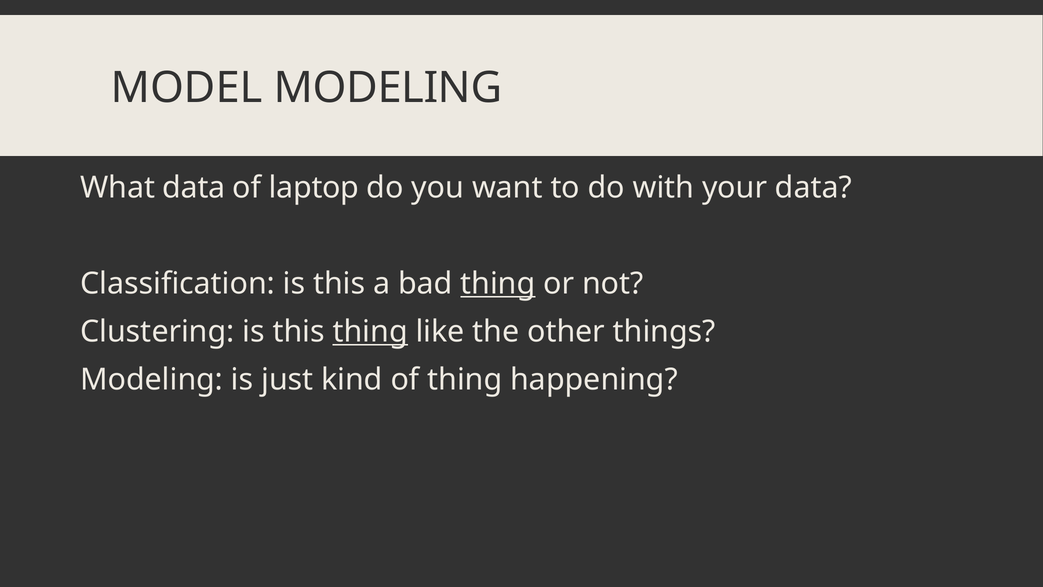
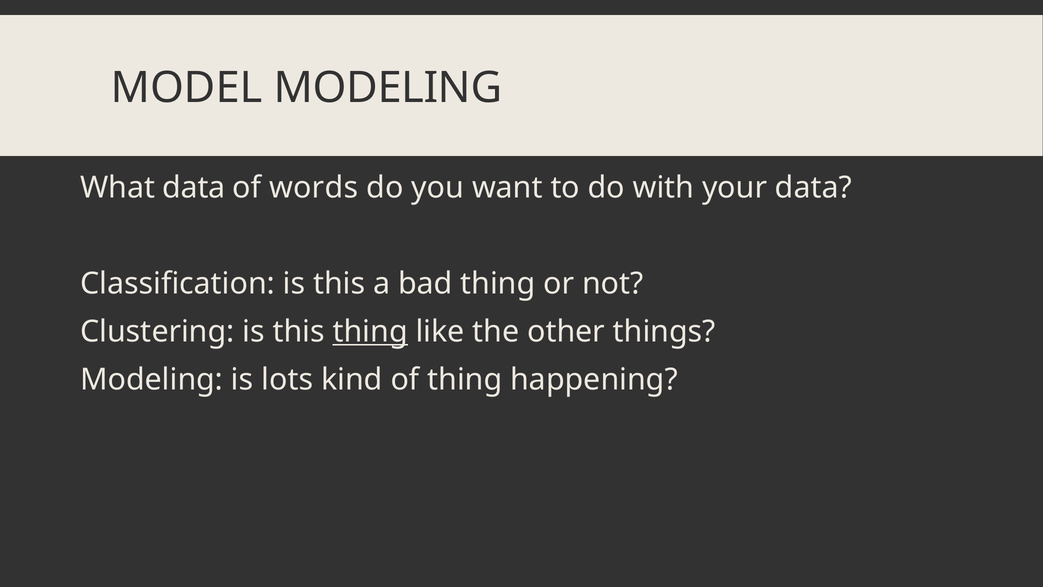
laptop: laptop -> words (314, 187)
thing underline: present -> none (498, 283)
just: just -> lots (287, 379)
